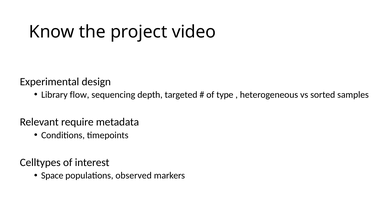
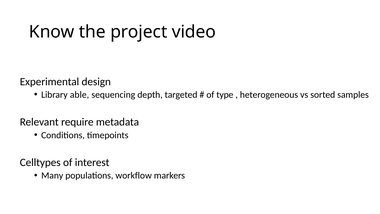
flow: flow -> able (80, 95)
Space: Space -> Many (52, 175)
observed: observed -> workflow (134, 175)
